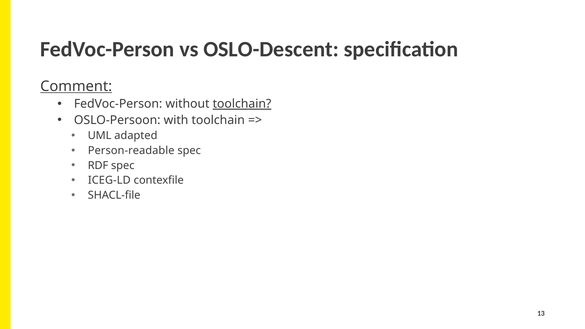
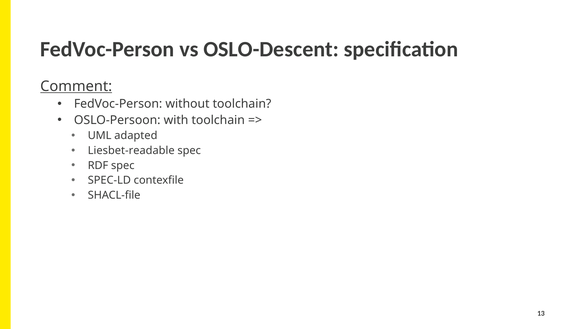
toolchain underline: present -> none (242, 104)
Person-readable: Person-readable -> Liesbet-readable (131, 151)
ICEG-LD: ICEG-LD -> SPEC-LD (109, 180)
